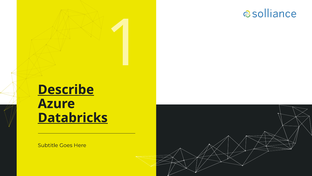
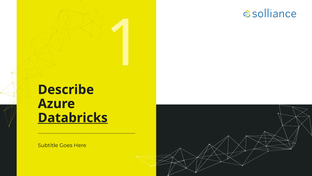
Describe underline: present -> none (66, 89)
